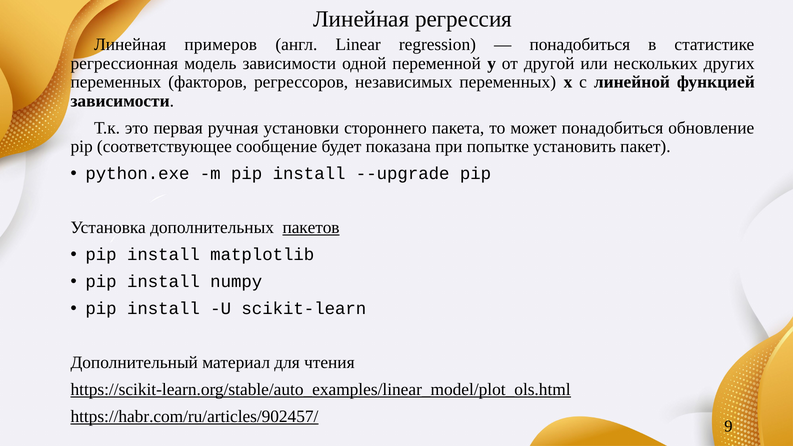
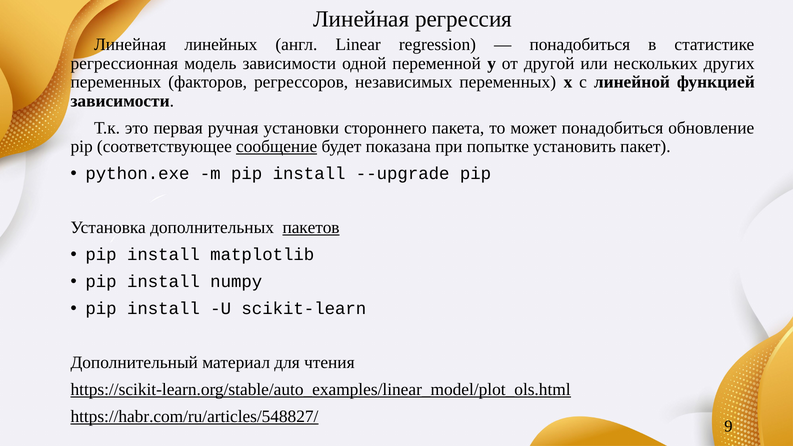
примеров: примеров -> линейных (221, 45)
сообщение underline: none -> present (277, 147)
https://habr.com/ru/articles/902457/: https://habr.com/ru/articles/902457/ -> https://habr.com/ru/articles/548827/ (194, 417)
